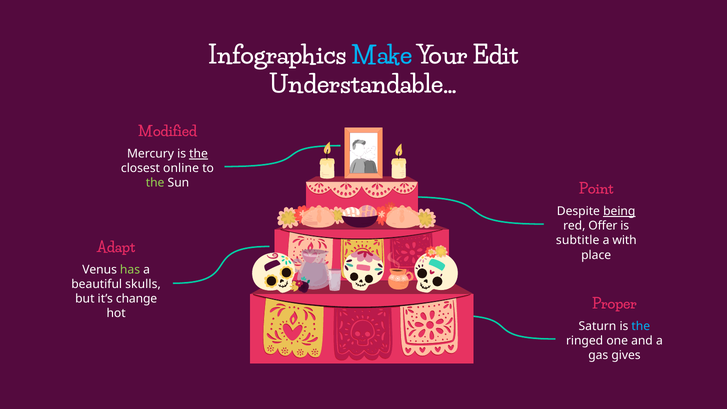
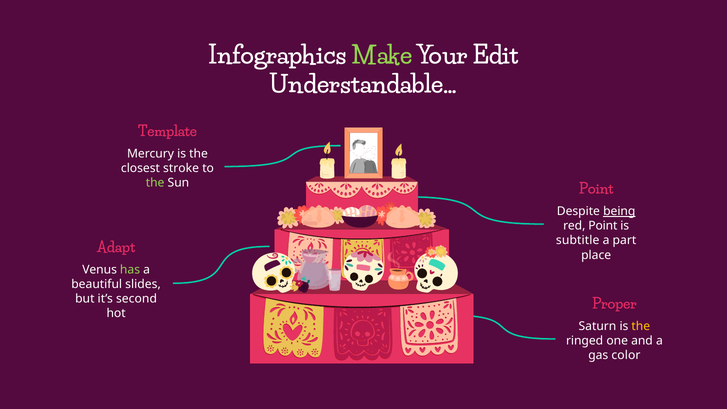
Make colour: light blue -> light green (382, 56)
Modified: Modified -> Template (168, 131)
the underline: present -> none (199, 154)
online: online -> stroke (181, 168)
red Offer: Offer -> Point (603, 226)
with: with -> part (624, 240)
skulls: skulls -> slides (143, 284)
change: change -> second (136, 299)
the colour: light blue -> yellow (641, 326)
gives: gives -> color (626, 355)
